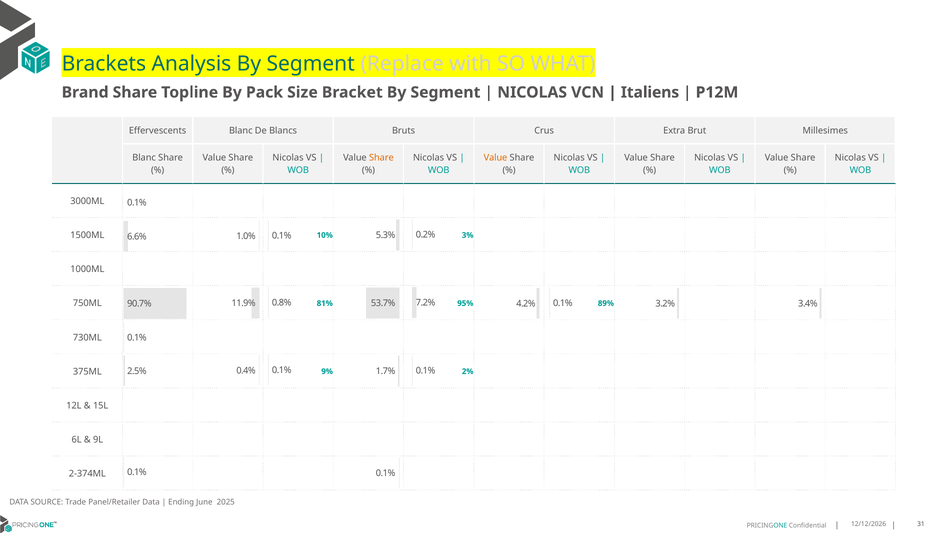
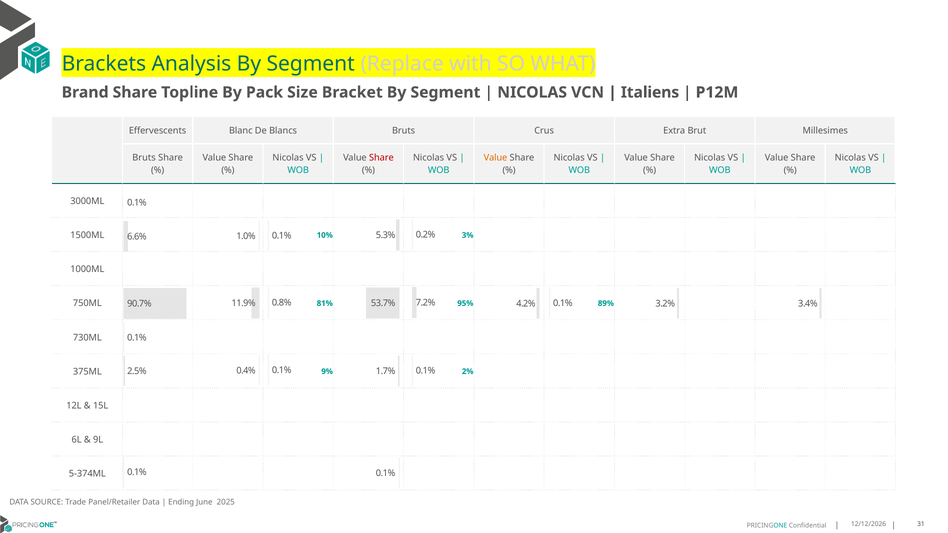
Blanc: Blanc -> Bruts (144, 158)
Share colour: orange -> red (381, 158)
2-374ML: 2-374ML -> 5-374ML (87, 474)
